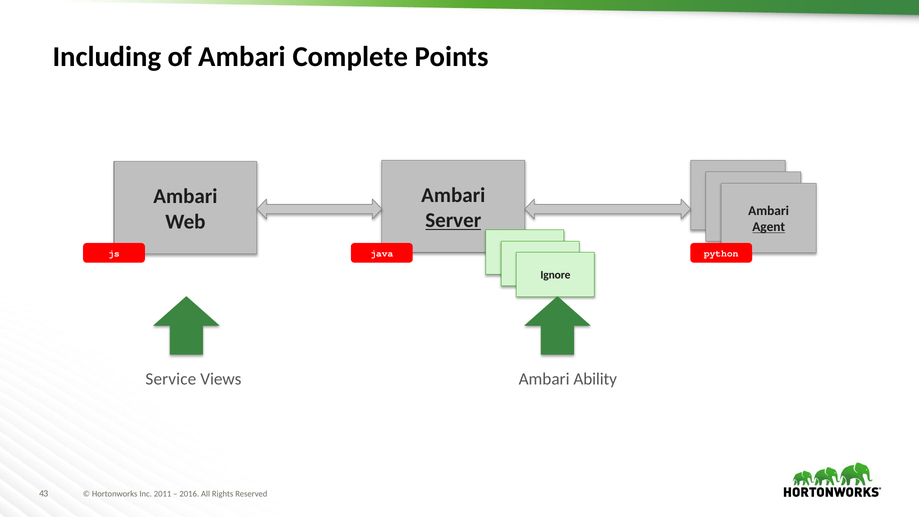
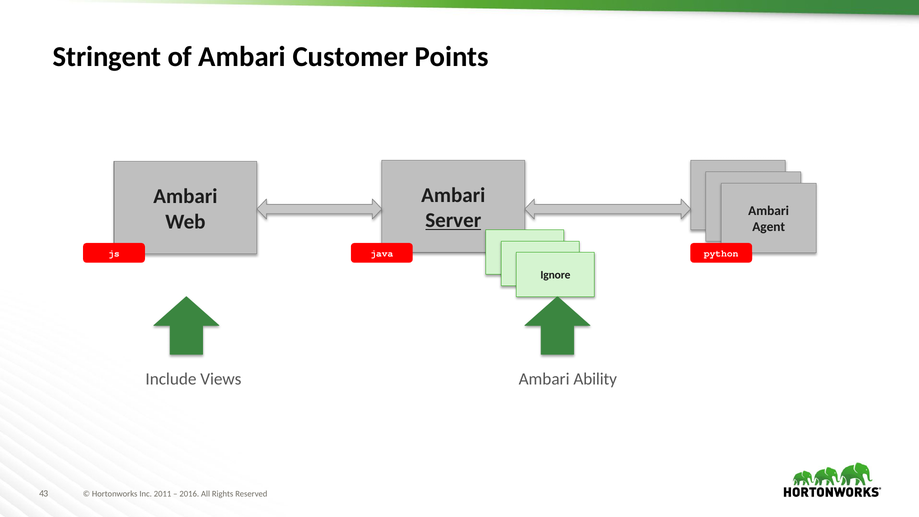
Including: Including -> Stringent (107, 57)
Complete: Complete -> Customer (350, 57)
Agent underline: present -> none (769, 227)
Service: Service -> Include (171, 379)
